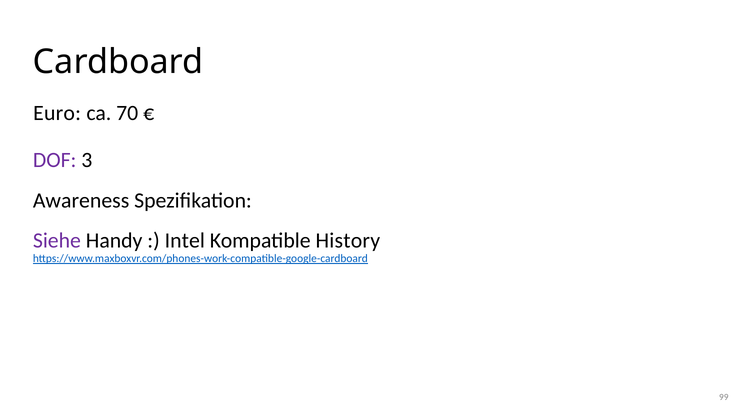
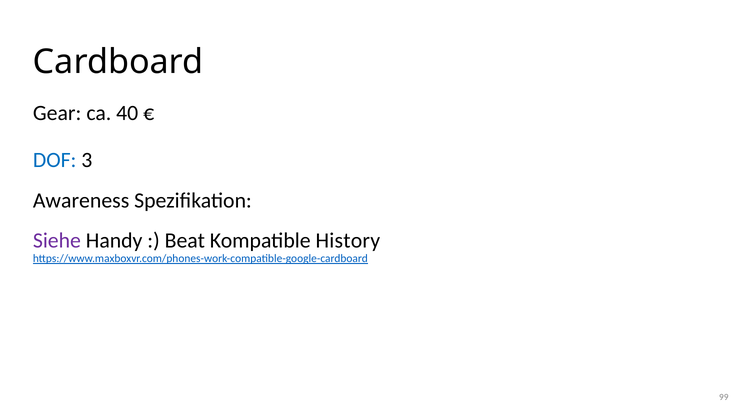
Euro: Euro -> Gear (57, 113)
70: 70 -> 40 (127, 113)
DOF colour: purple -> blue (55, 160)
Intel: Intel -> Beat (185, 240)
